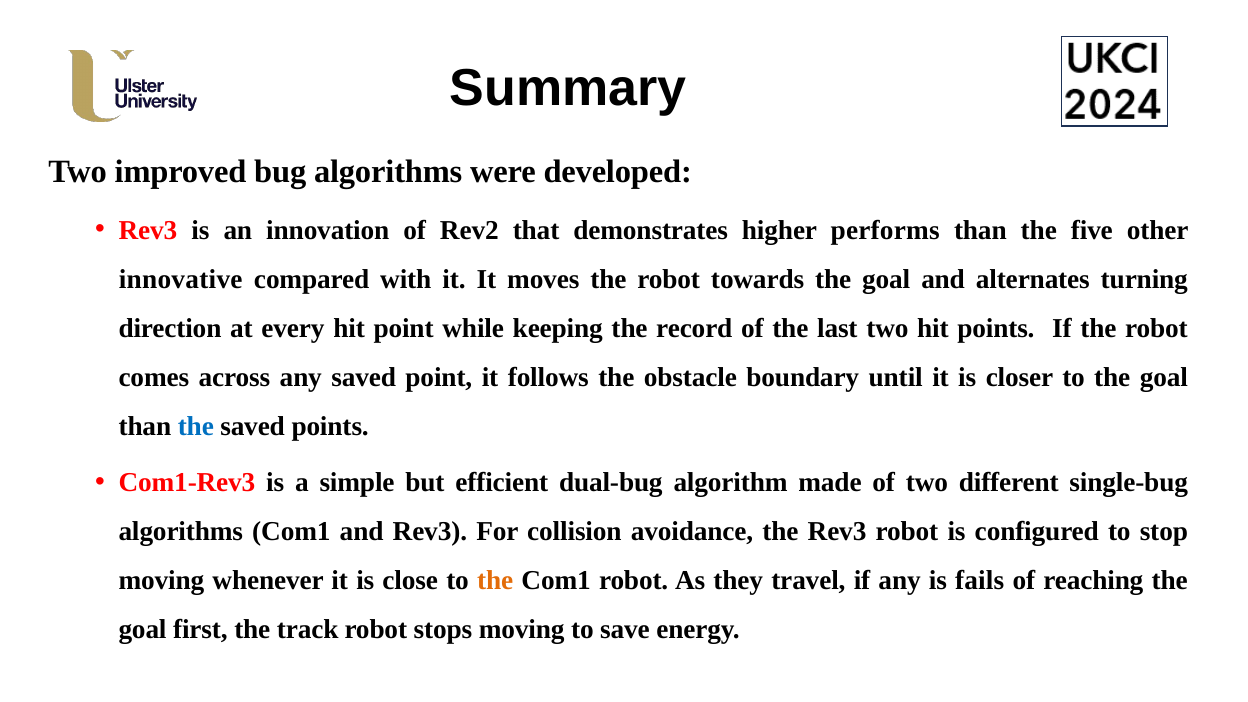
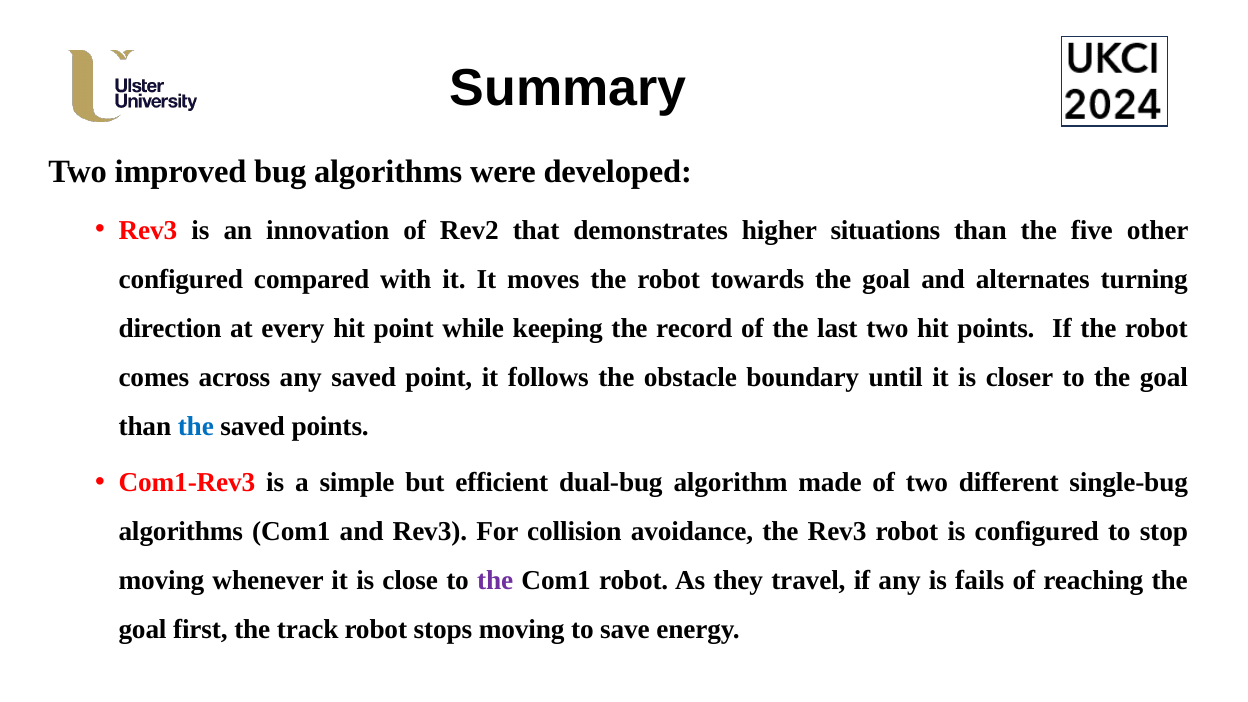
performs: performs -> situations (885, 230)
innovative: innovative -> configured (181, 279)
the colour: orange -> purple (495, 581)
